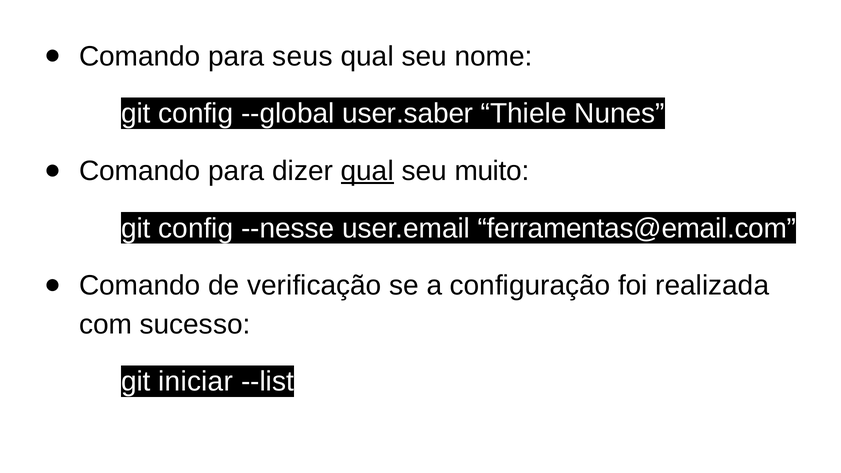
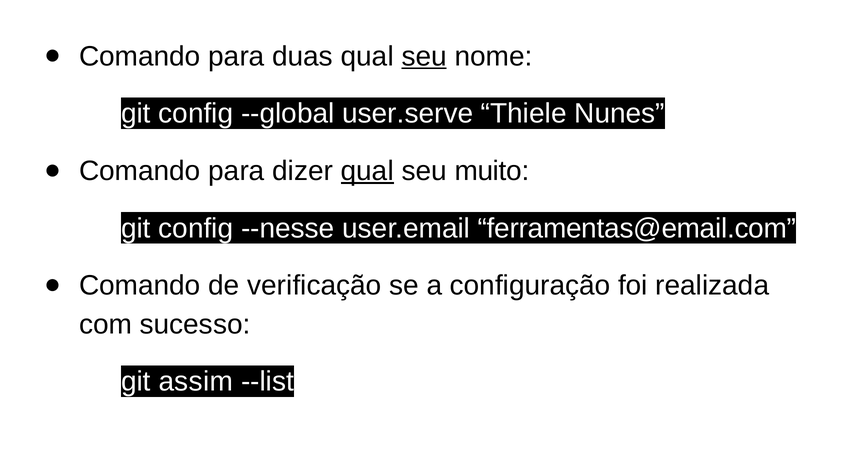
seus: seus -> duas (303, 56)
seu underline: none -> present (424, 56)
user.saber: user.saber -> user.serve (408, 114)
iniciar: iniciar -> assim (196, 382)
